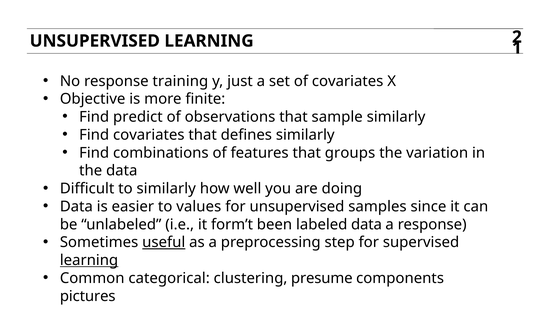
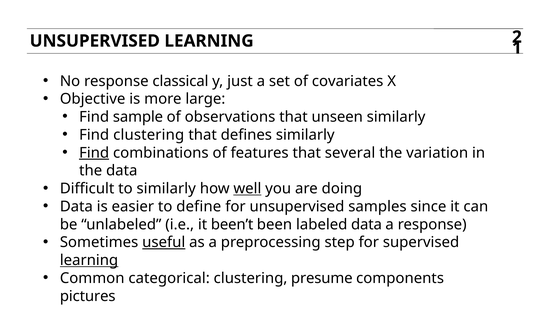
training: training -> classical (180, 81)
finite: finite -> large (205, 99)
predict: predict -> sample (138, 117)
sample: sample -> unseen (337, 117)
Find covariates: covariates -> clustering (149, 135)
Find underline: none -> present (94, 153)
groups: groups -> several (350, 153)
well underline: none -> present (247, 189)
values: values -> define (199, 206)
form’t: form’t -> been’t (232, 224)
